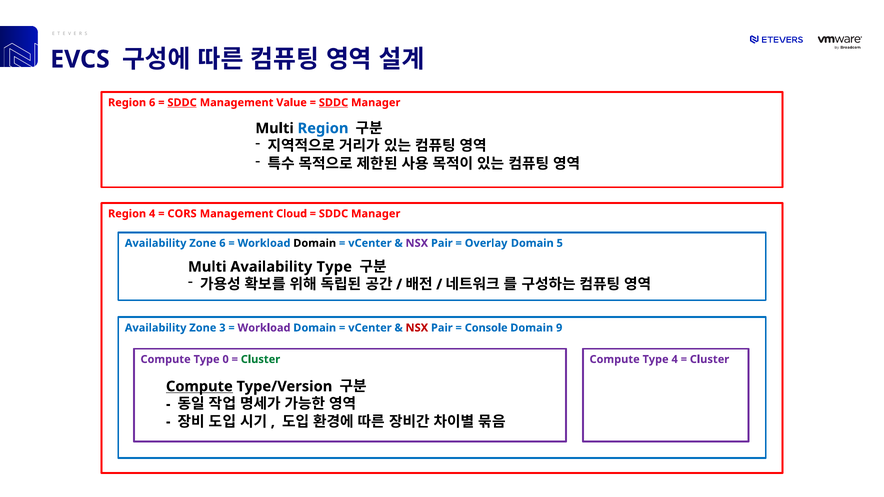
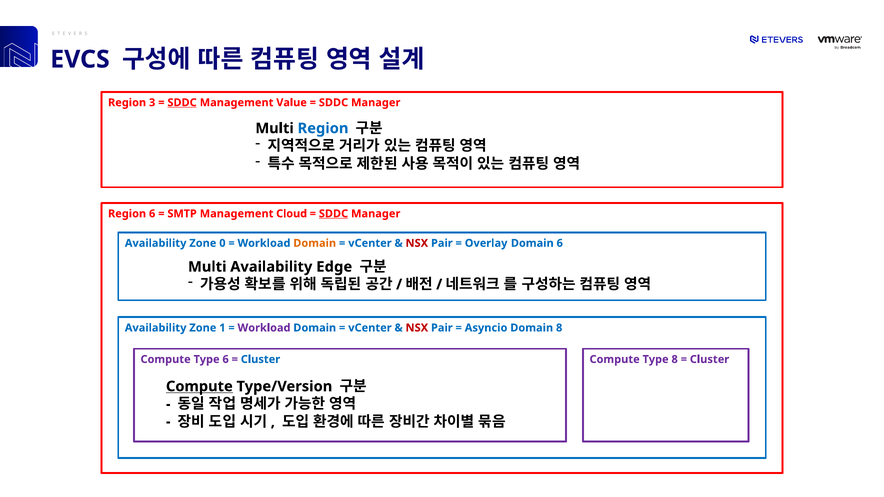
Region 6: 6 -> 3 (152, 103)
SDDC underline: present -> none (334, 103)
Region 4: 4 -> 6 (152, 214)
CORS: CORS -> SMTP (182, 214)
SDDC underline: none -> present (334, 214)
Zone 6: 6 -> 0 (222, 243)
Domain colour: black -> orange (315, 243)
NSX colour: purple -> red (417, 243)
Domain 5: 5 -> 6 (560, 243)
Availability Type: Type -> Edge (334, 267)
3: 3 -> 1 (222, 328)
Console: Console -> Asyncio (486, 328)
Domain 9: 9 -> 8 (559, 328)
Type 0: 0 -> 6 (226, 360)
Cluster colour: green -> blue (260, 360)
Type 4: 4 -> 8 (675, 360)
